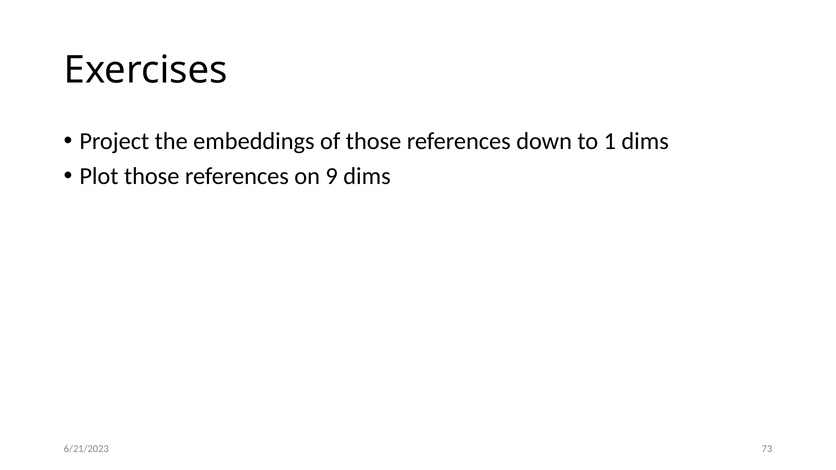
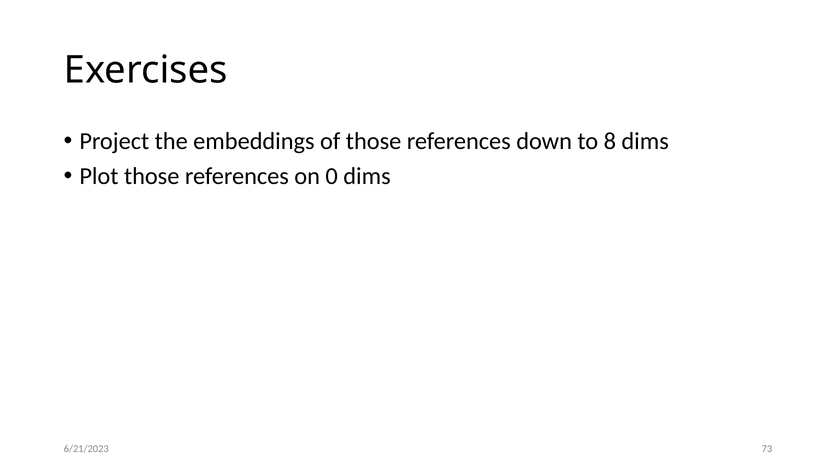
1: 1 -> 8 (610, 141)
9: 9 -> 0 (332, 176)
